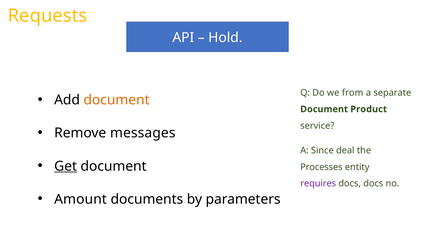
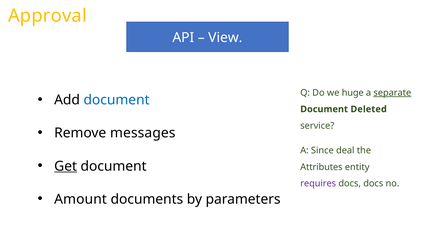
Requests: Requests -> Approval (47, 16)
Hold: Hold -> View (225, 38)
from: from -> huge (353, 93)
separate underline: none -> present (392, 93)
document colour: orange -> blue (117, 100)
Product: Product -> Deleted (369, 109)
Processes: Processes -> Attributes (321, 167)
